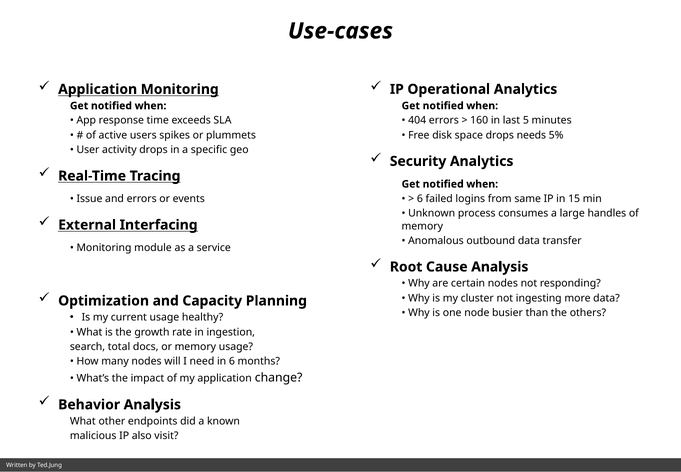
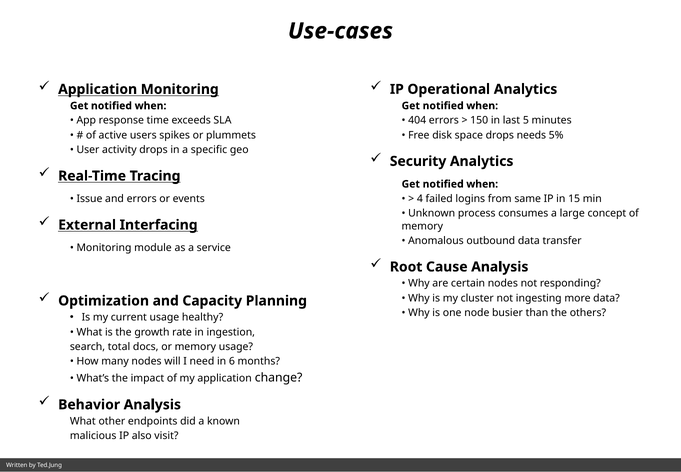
160: 160 -> 150 (479, 120)
6: 6 -> 4 (420, 199)
handles: handles -> concept (607, 213)
